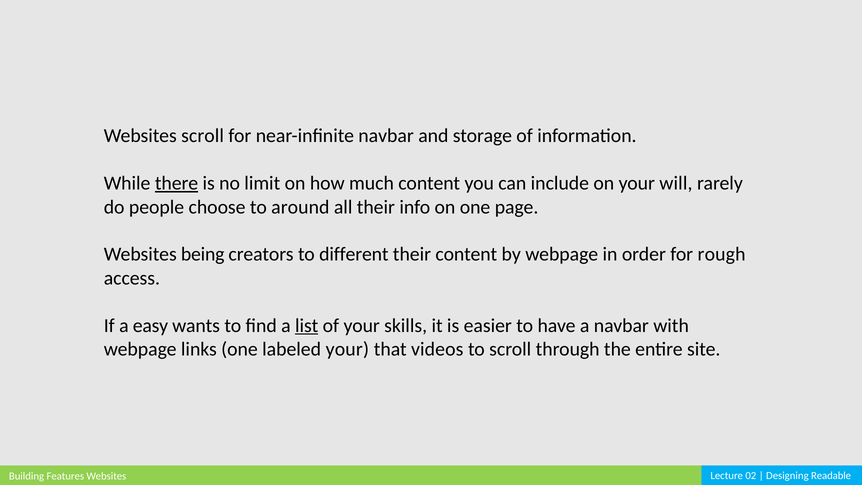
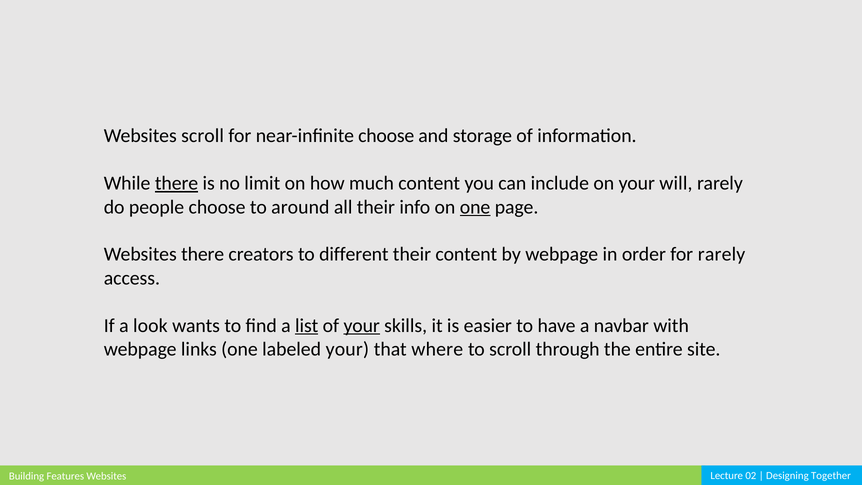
near-infinite navbar: navbar -> choose (386, 136)
one underline: none -> present (475, 207)
Websites being: being -> there (203, 254)
for rough: rough -> rarely (722, 254)
easy: easy -> look (150, 325)
your underline: none -> present (362, 325)
videos: videos -> where (437, 349)
Readable: Readable -> Together (831, 475)
